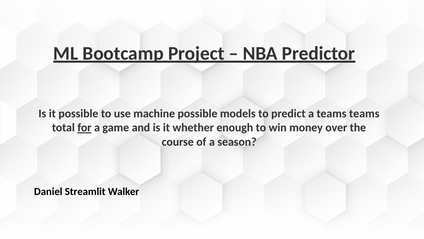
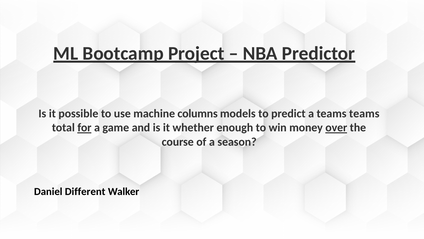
machine possible: possible -> columns (198, 113)
over underline: none -> present (336, 127)
Streamlit: Streamlit -> Different (85, 191)
